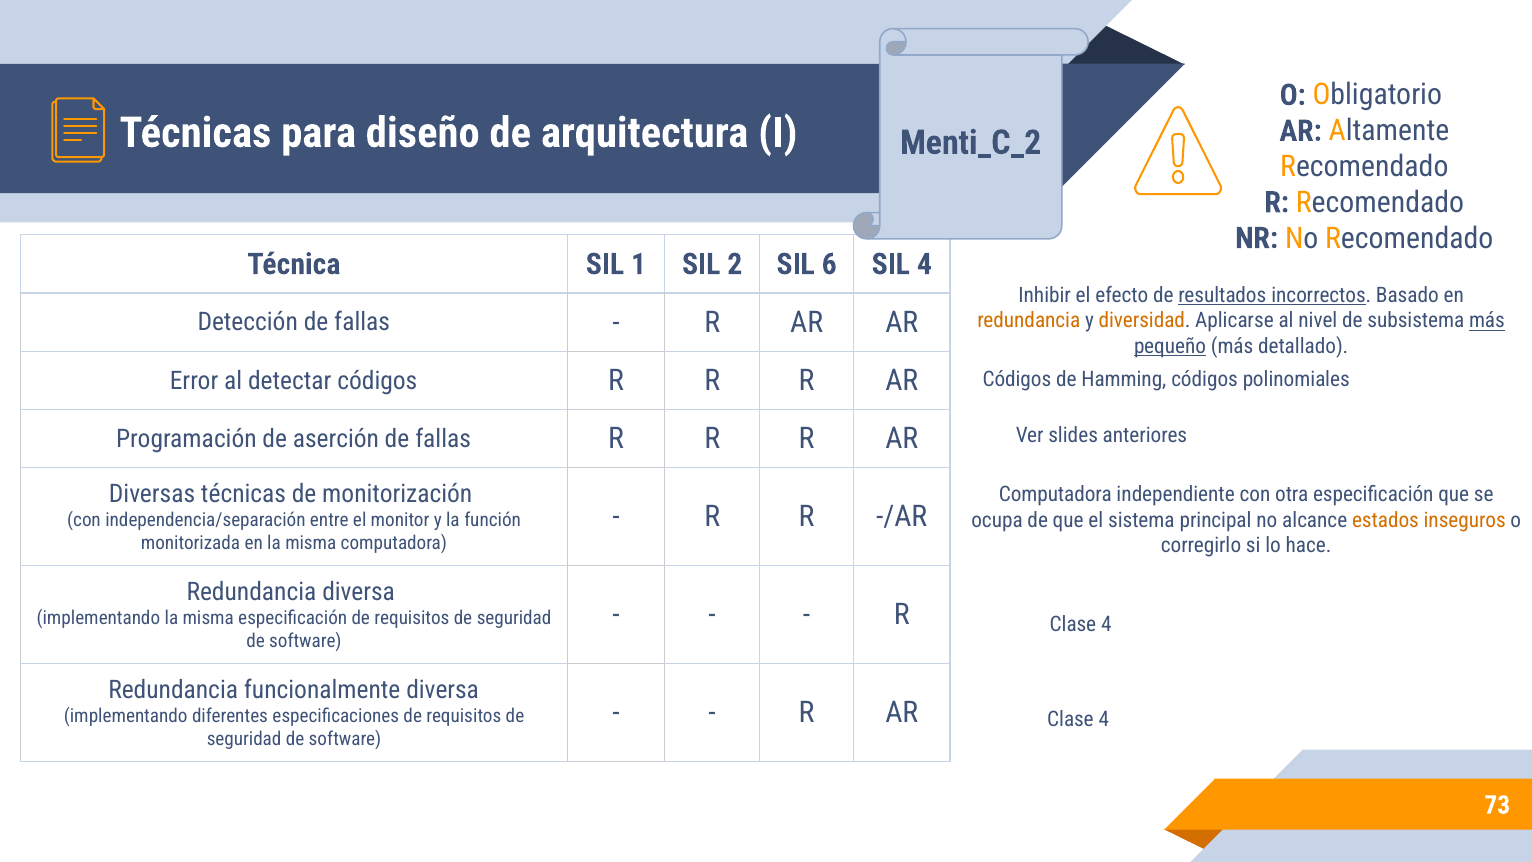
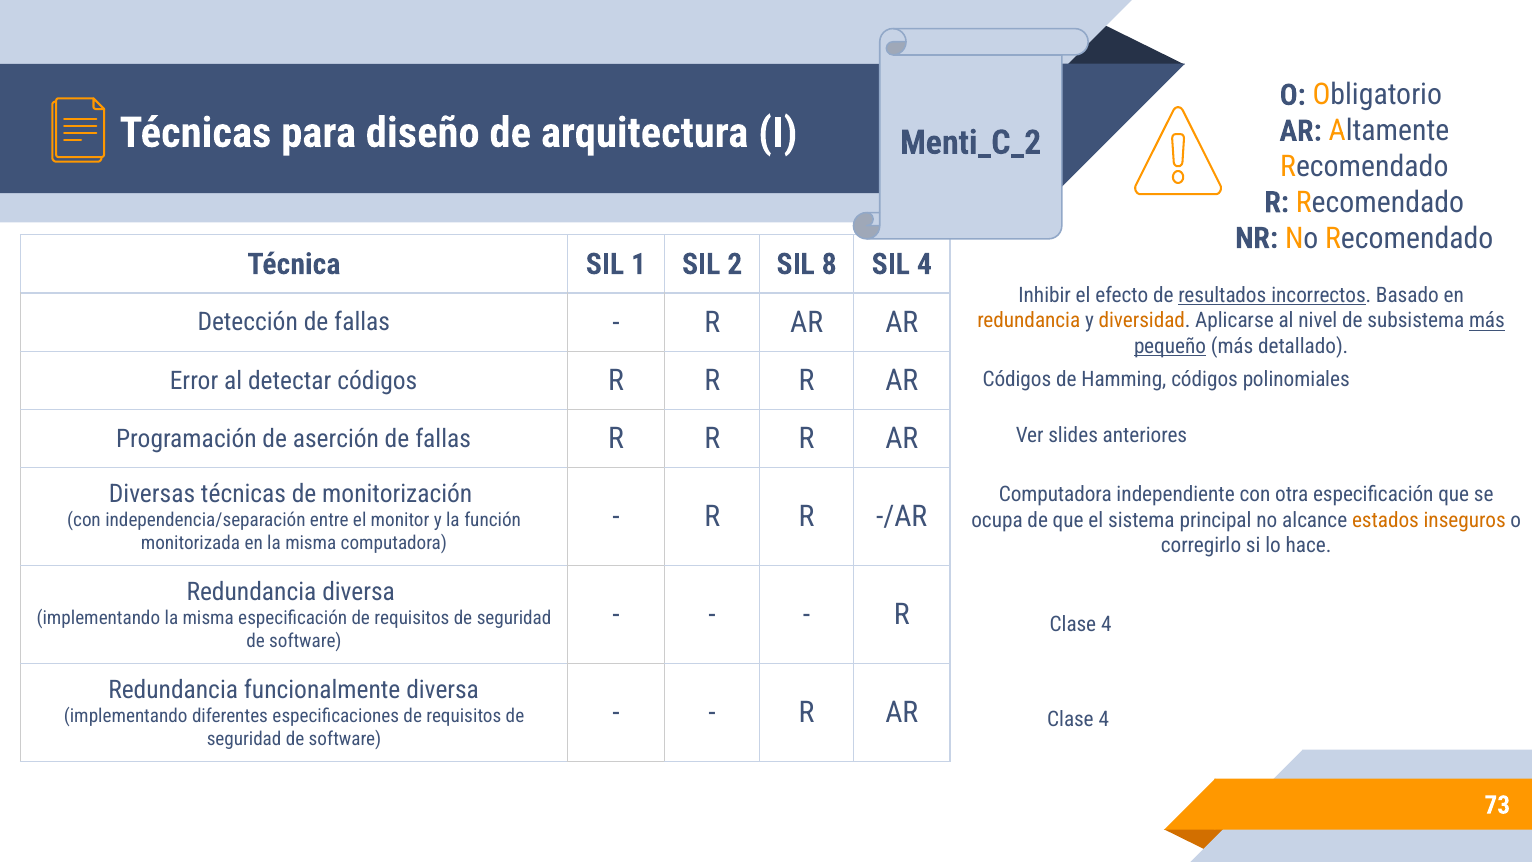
6: 6 -> 8 (829, 264)
